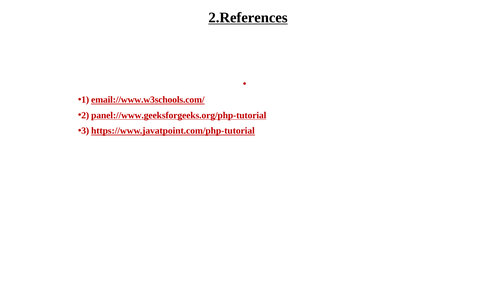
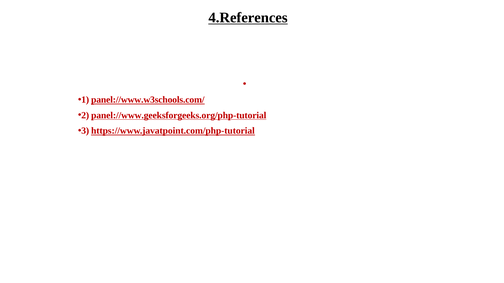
2.References: 2.References -> 4.References (248, 18)
email://www.w3schools.com/: email://www.w3schools.com/ -> panel://www.w3schools.com/ (148, 100)
